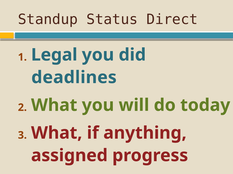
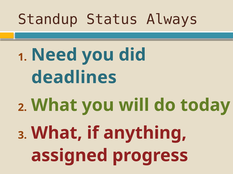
Direct: Direct -> Always (172, 19)
Legal: Legal -> Need (54, 55)
